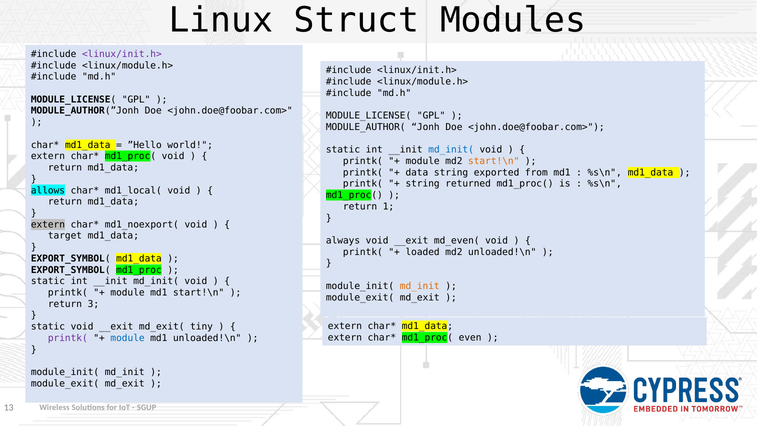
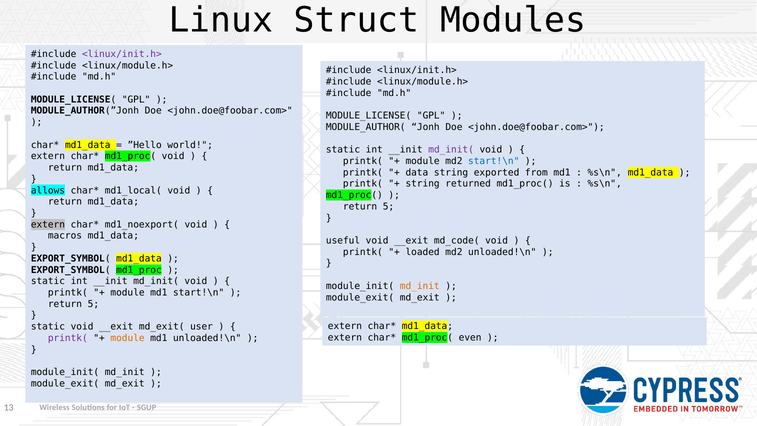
md_init( colour: blue -> purple (451, 150)
start!\n colour: orange -> blue (494, 161)
1: 1 -> 5 (388, 206)
target: target -> macros (65, 236)
always: always -> useful (343, 240)
md_even(: md_even( -> md_code( (457, 240)
3: 3 -> 5 (93, 304)
tiny: tiny -> user (202, 327)
module colour: blue -> orange (128, 338)
